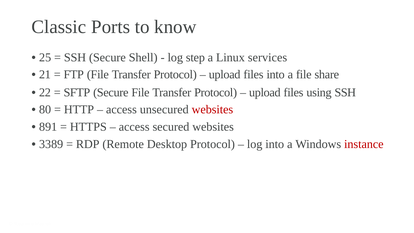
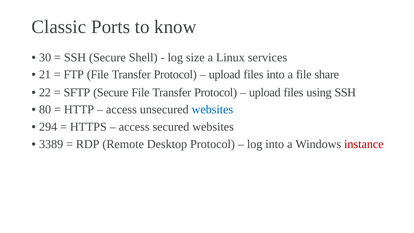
25: 25 -> 30 (45, 57)
step: step -> size (195, 57)
websites colour: red -> blue (212, 110)
891: 891 -> 294 (48, 127)
